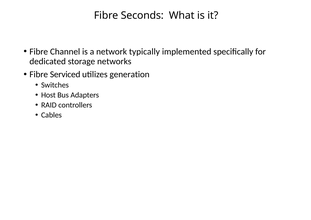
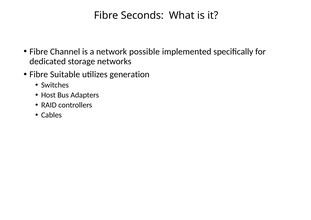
typically: typically -> possible (144, 52)
Serviced: Serviced -> Suitable (65, 74)
